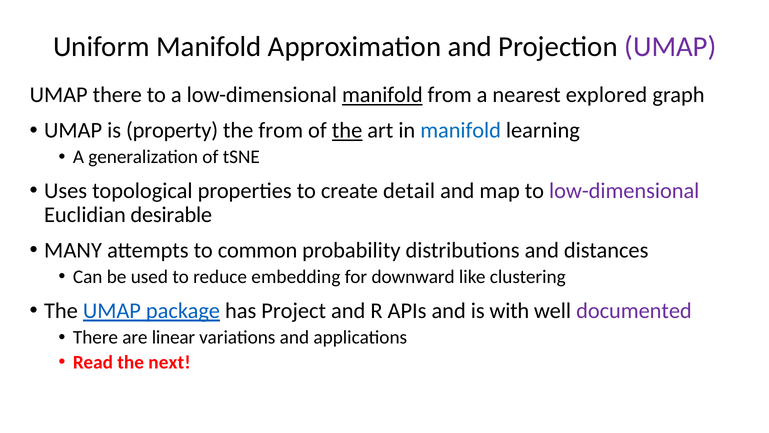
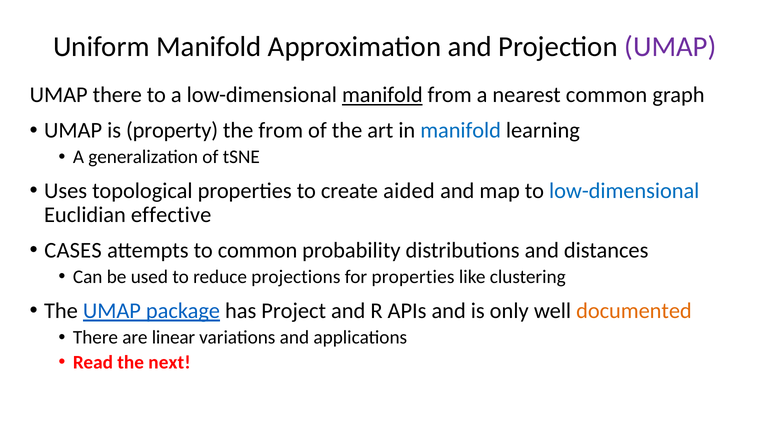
nearest explored: explored -> common (606, 95)
the underline: present -> none (347, 130)
detail: detail -> aided (409, 191)
low-dimensional colour: purple -> blue (624, 191)
desirable: desirable -> effective (171, 215)
MANY: MANY -> CASES (73, 250)
embedding: embedding -> projections (296, 277)
for downward: downward -> properties (413, 277)
with: with -> only (509, 311)
documented colour: purple -> orange (634, 311)
